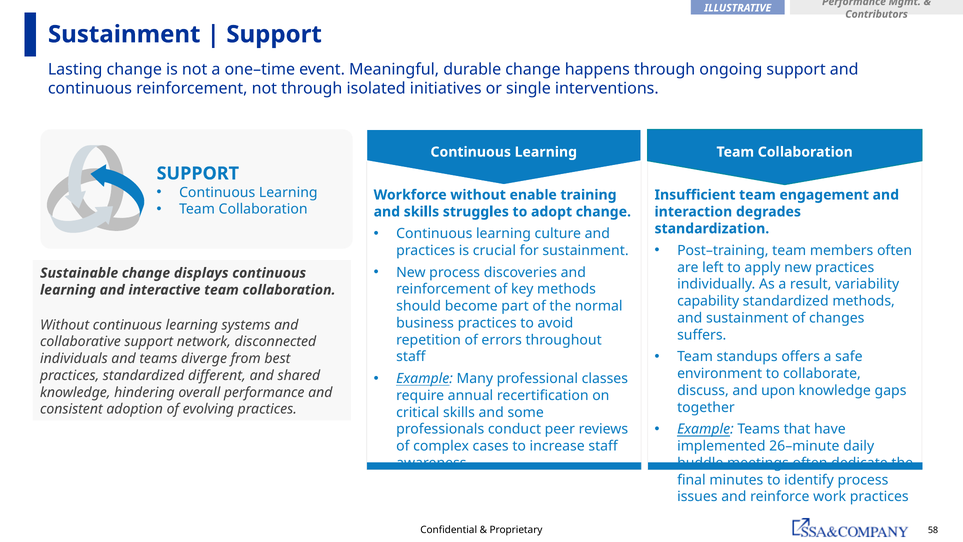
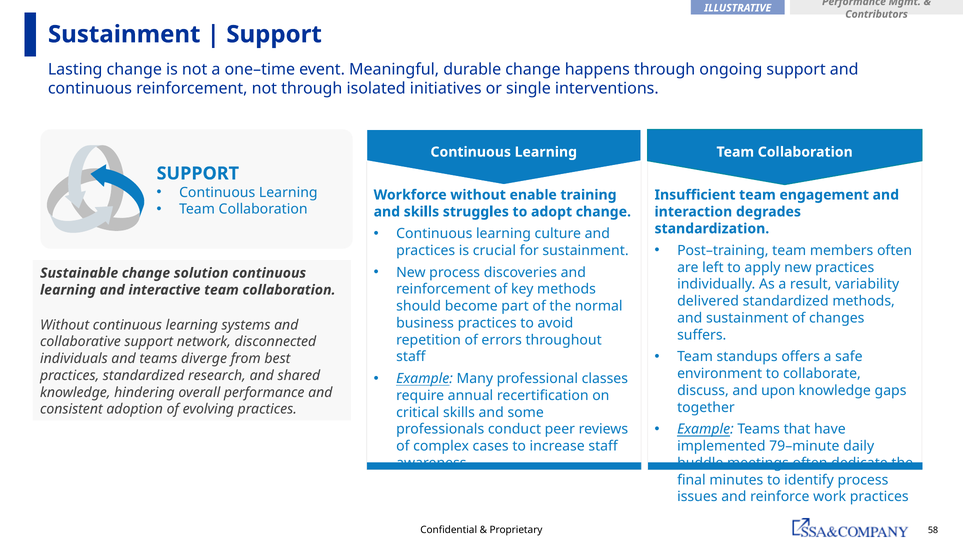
displays: displays -> solution (201, 273)
capability: capability -> delivered (708, 301)
different: different -> research (217, 375)
26–minute: 26–minute -> 79–minute (804, 446)
